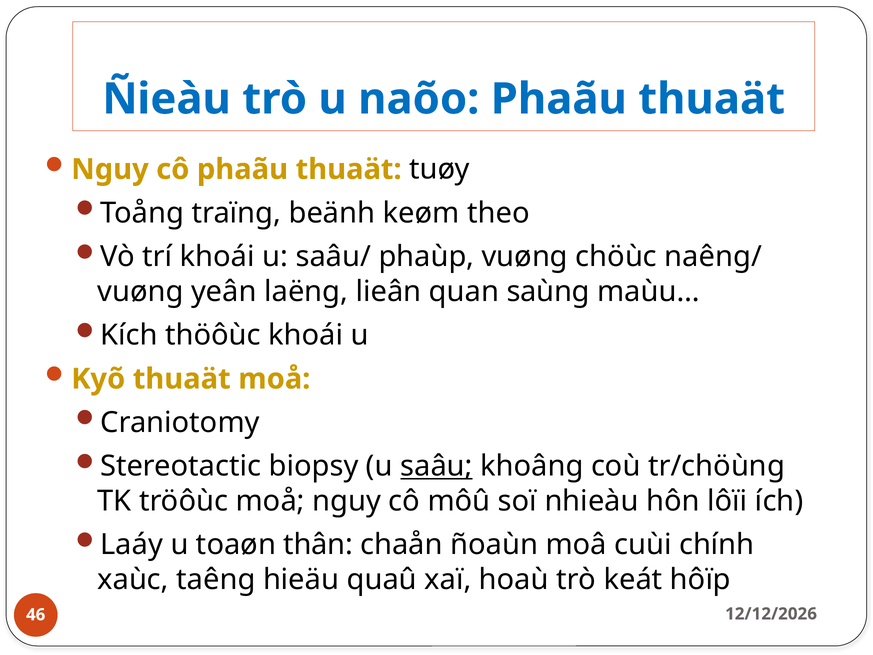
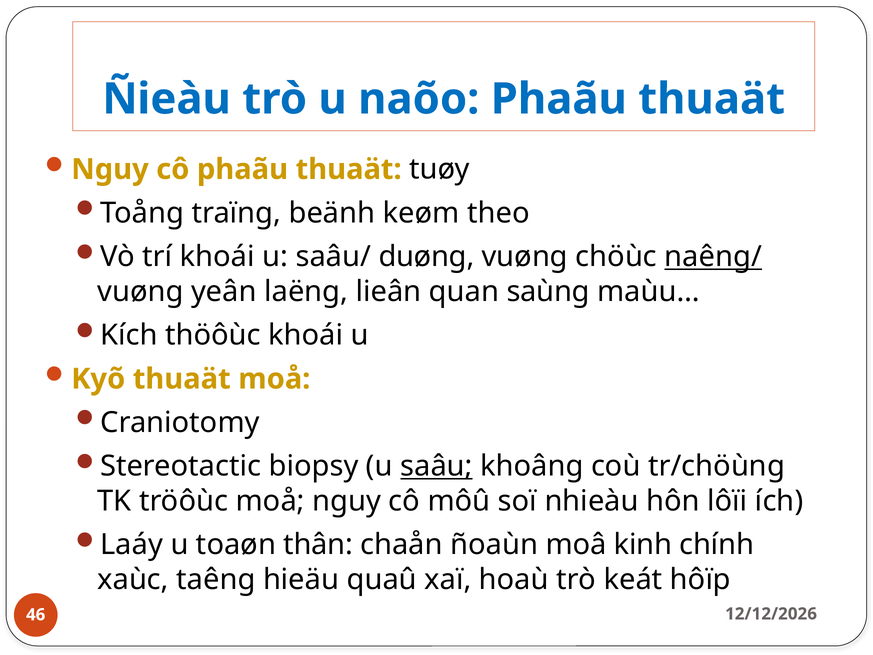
phaùp: phaùp -> duøng (426, 257)
naêng/ underline: none -> present (713, 257)
cuùi: cuùi -> kinh (643, 545)
